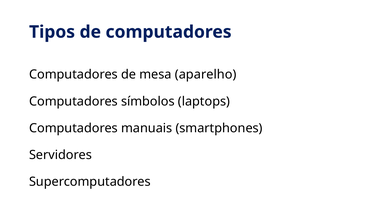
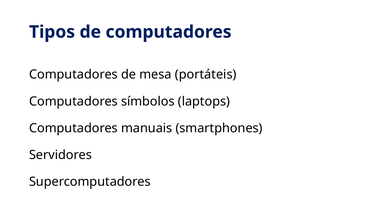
aparelho: aparelho -> portáteis (206, 75)
